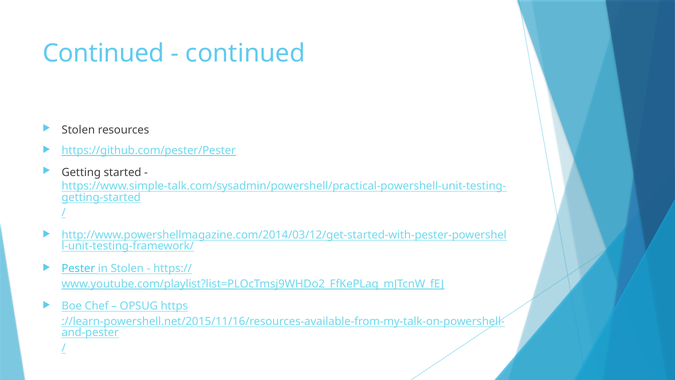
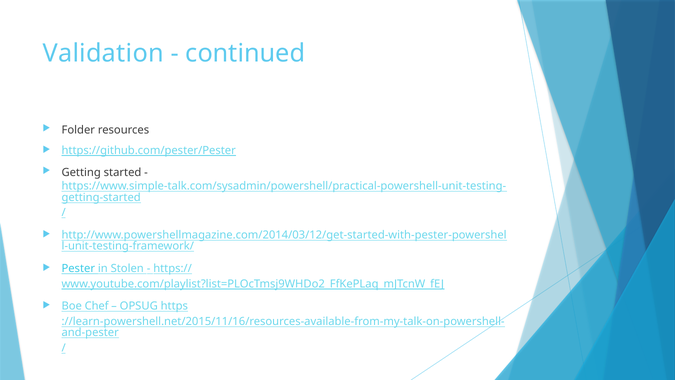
Continued: Continued -> Validation (103, 53)
Stolen: Stolen -> Folder (78, 130)
